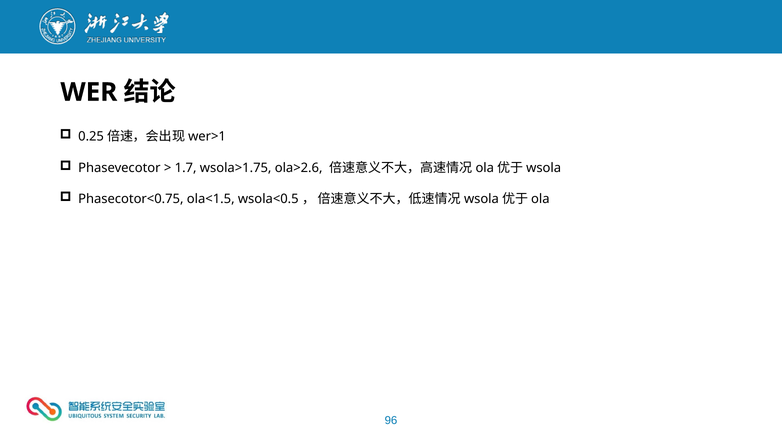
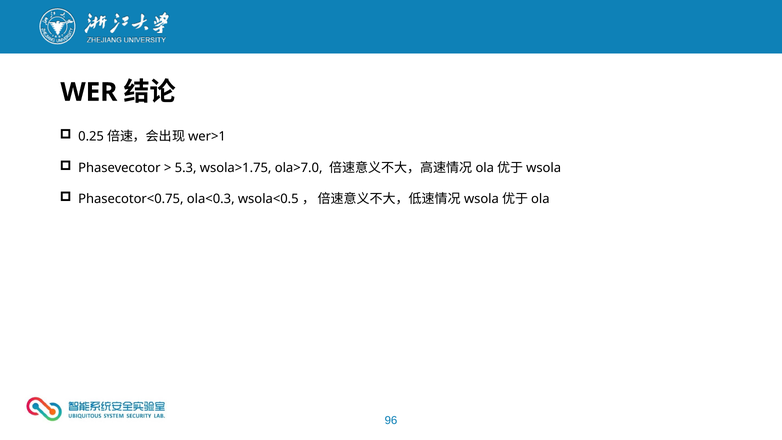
1.7: 1.7 -> 5.3 (186, 168)
ola>2.6: ola>2.6 -> ola>7.0 (299, 168)
ola<1.5: ola<1.5 -> ola<0.3 (211, 199)
